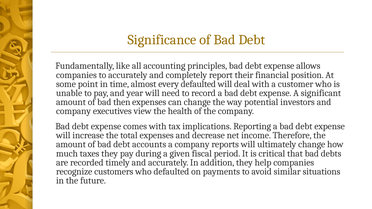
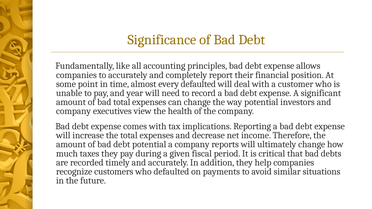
bad then: then -> total (122, 102)
debt accounts: accounts -> potential (149, 145)
